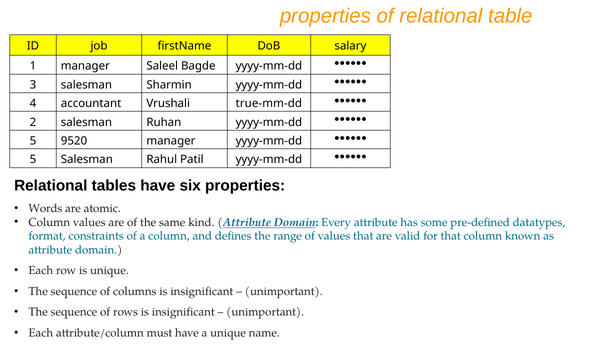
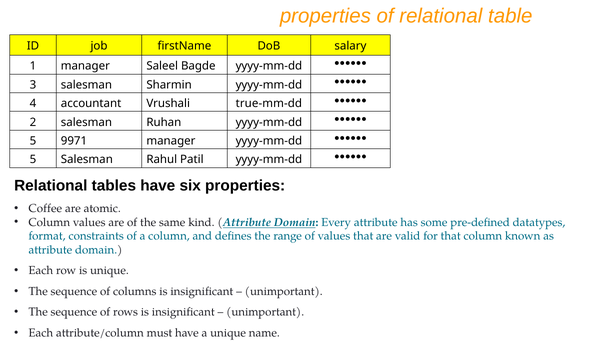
9520: 9520 -> 9971 (74, 141)
Words: Words -> Coffee (45, 208)
